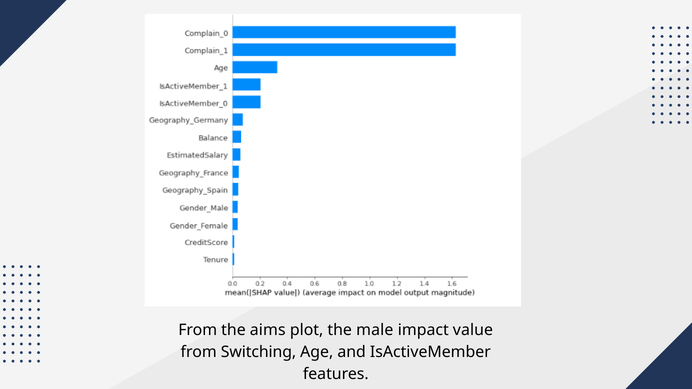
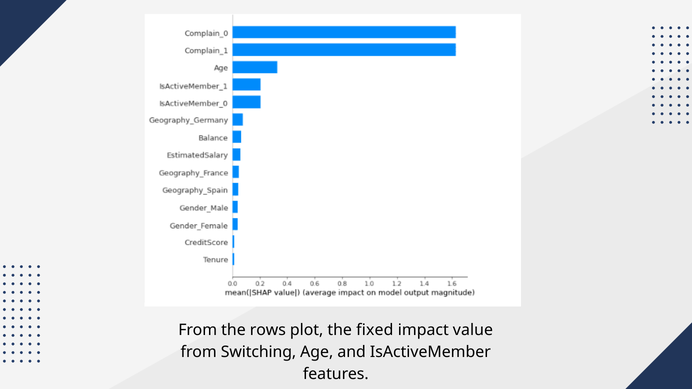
aims: aims -> rows (268, 330)
male: male -> fixed (375, 330)
